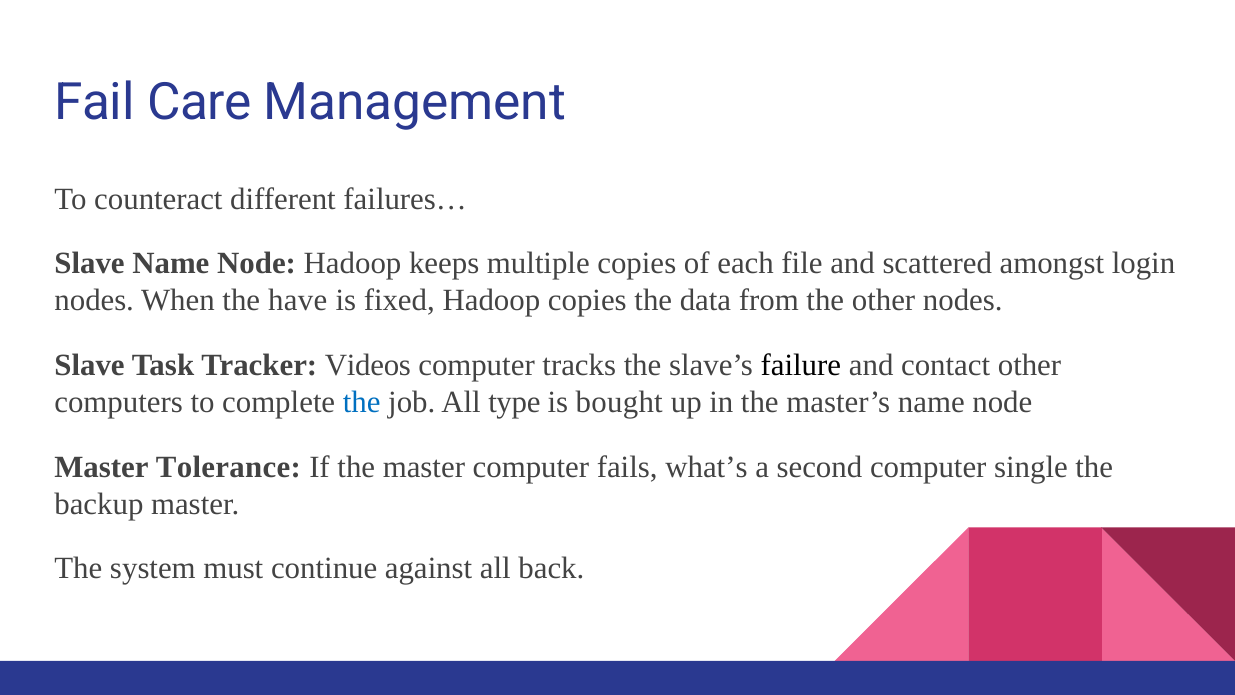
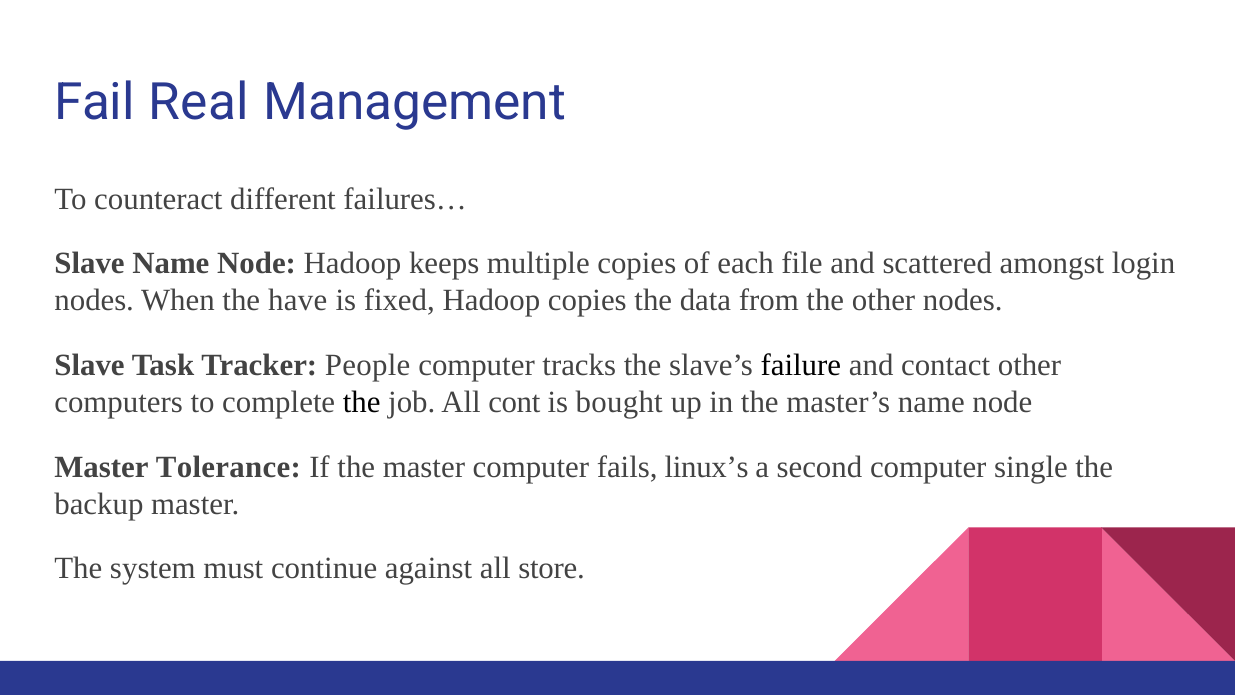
Care: Care -> Real (199, 102)
Videos: Videos -> People (368, 365)
the colour: blue -> black (362, 402)
type: type -> cont (514, 402)
what’s: what’s -> linux’s (707, 467)
back: back -> store (552, 568)
